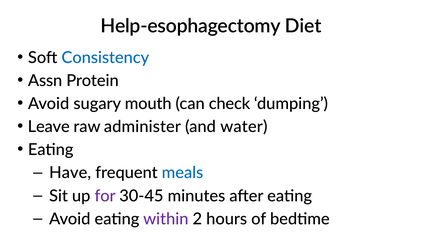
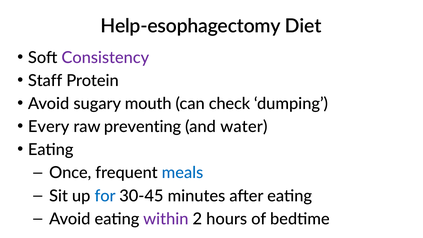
Consistency colour: blue -> purple (105, 58)
Assn: Assn -> Staff (45, 81)
Leave: Leave -> Every (49, 127)
administer: administer -> preventing (142, 127)
Have: Have -> Once (70, 173)
for colour: purple -> blue (105, 196)
